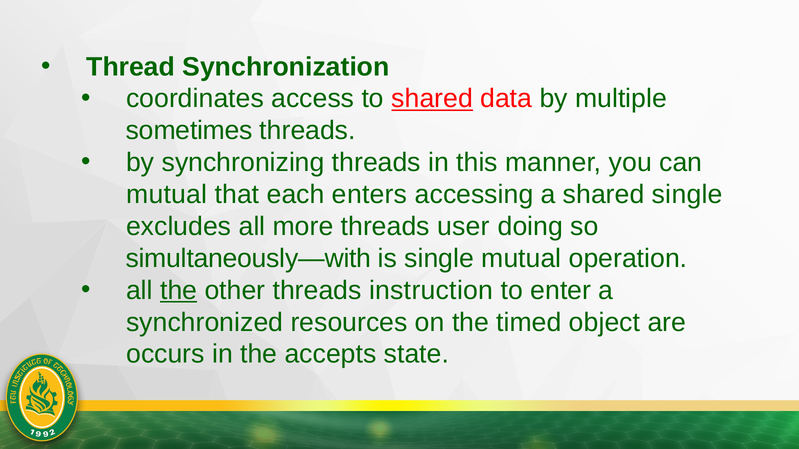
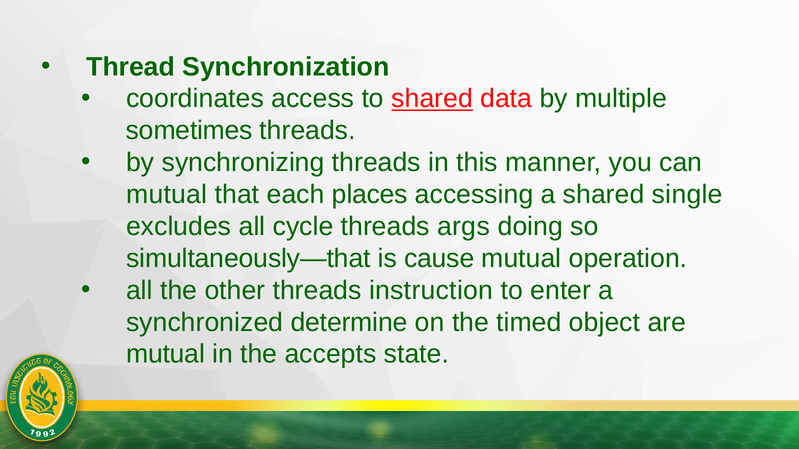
enters: enters -> places (370, 195)
more: more -> cycle (303, 227)
user: user -> args (464, 227)
simultaneously—with: simultaneously—with -> simultaneously—that (248, 259)
is single: single -> cause (439, 259)
the underline: present -> none (179, 291)
resources: resources -> determine (349, 323)
occurs: occurs -> mutual (166, 355)
